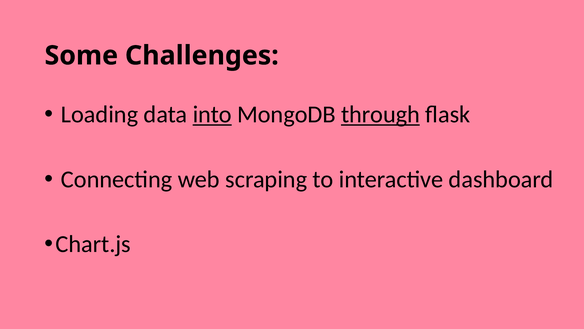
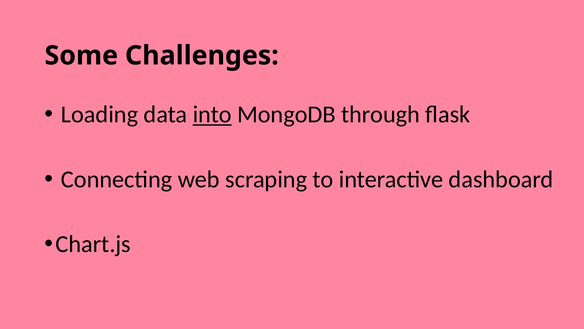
through underline: present -> none (380, 114)
